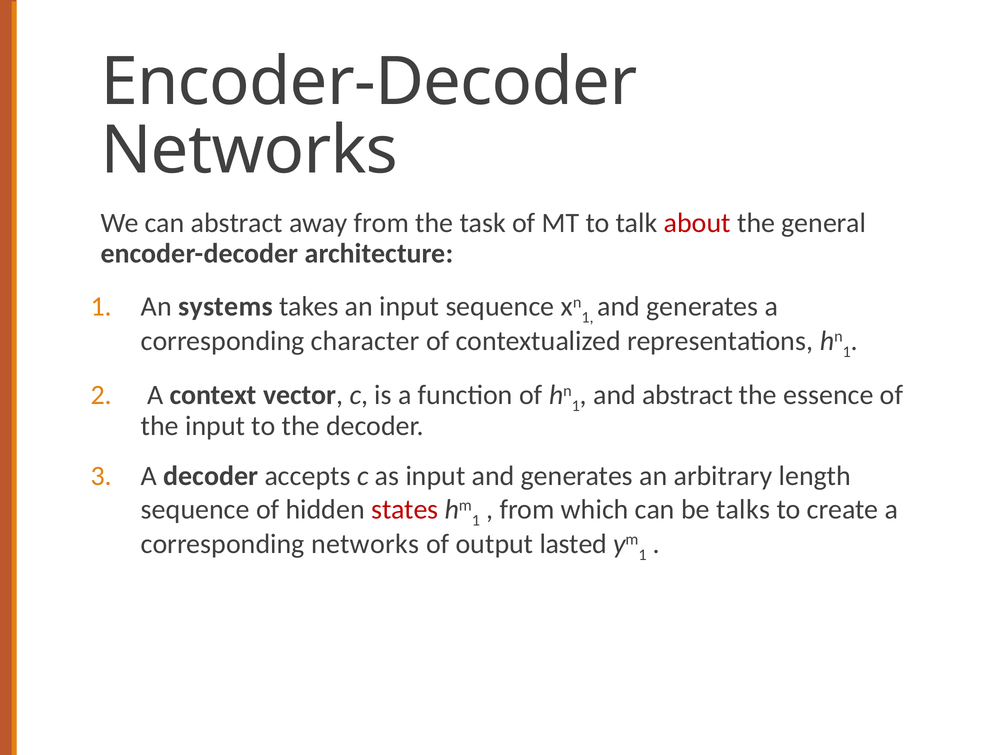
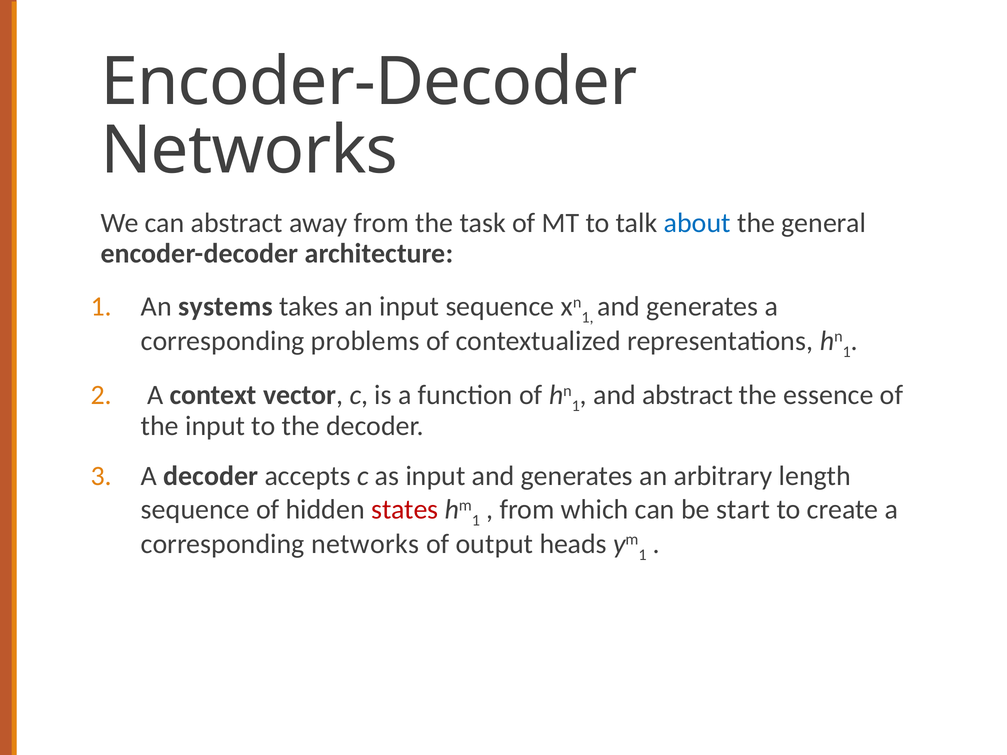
about colour: red -> blue (697, 223)
character: character -> problems (365, 341)
talks: talks -> start (743, 510)
lasted: lasted -> heads (573, 544)
